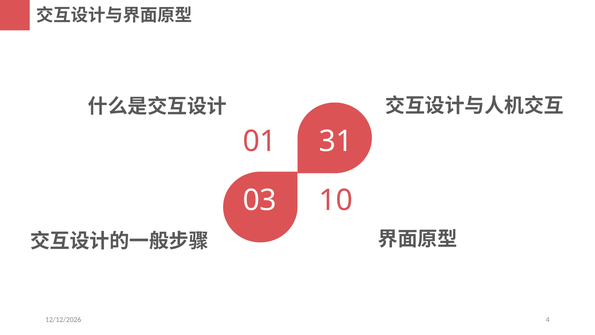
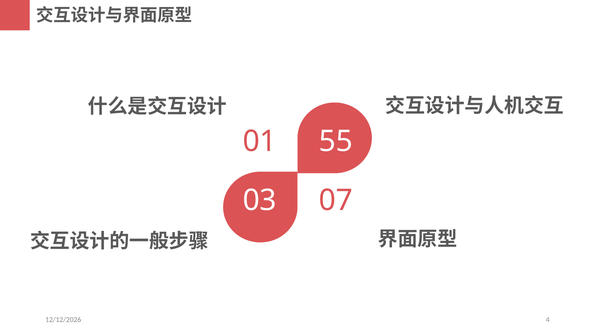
31: 31 -> 55 (336, 141)
10: 10 -> 07 (336, 200)
